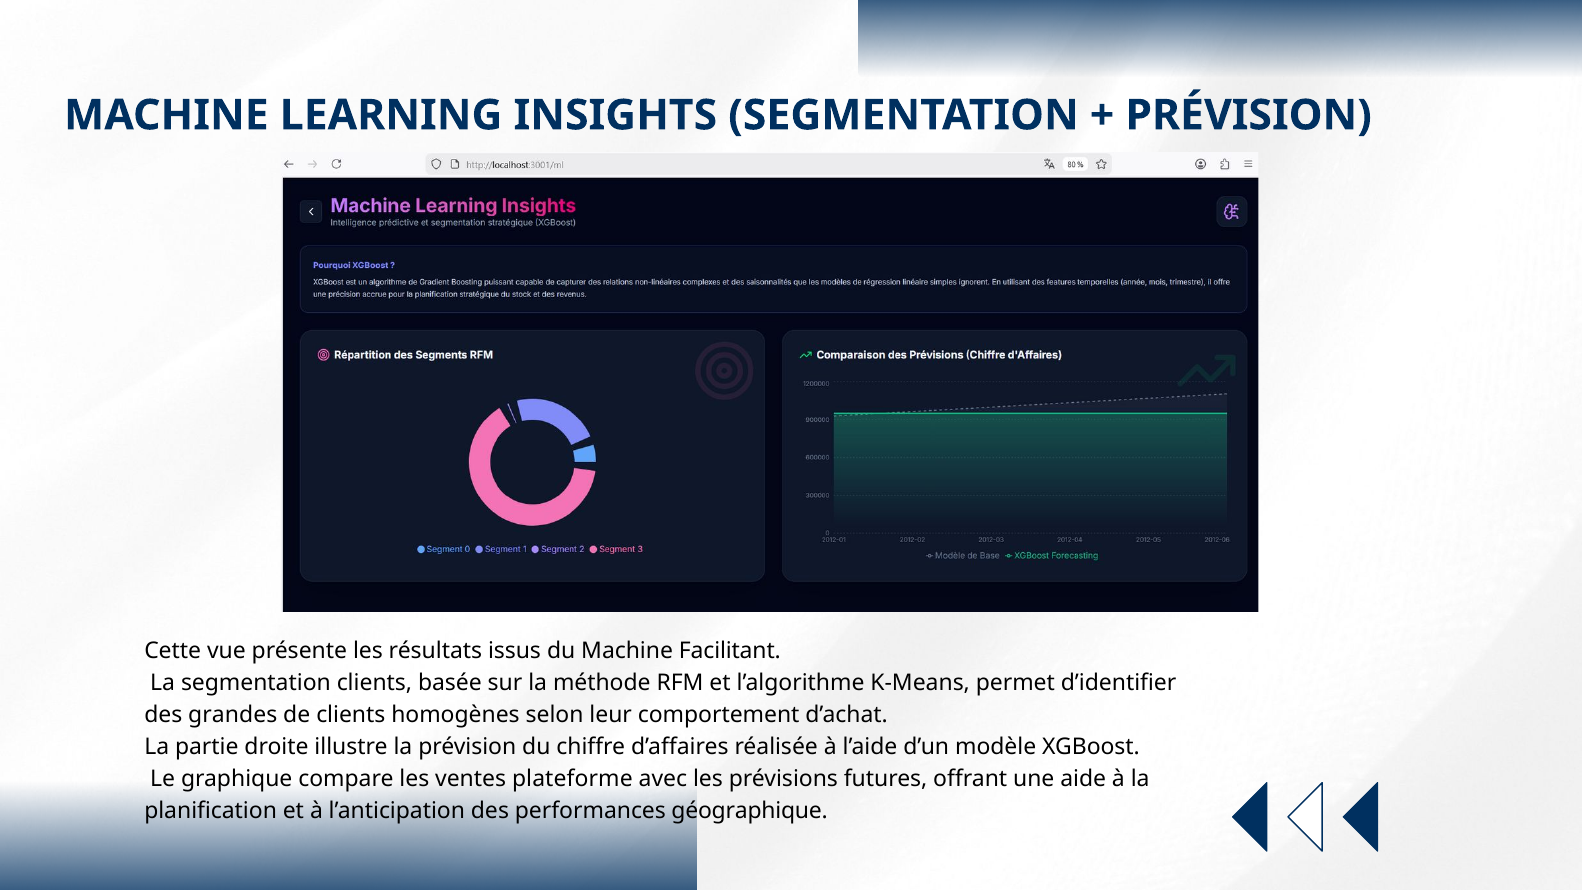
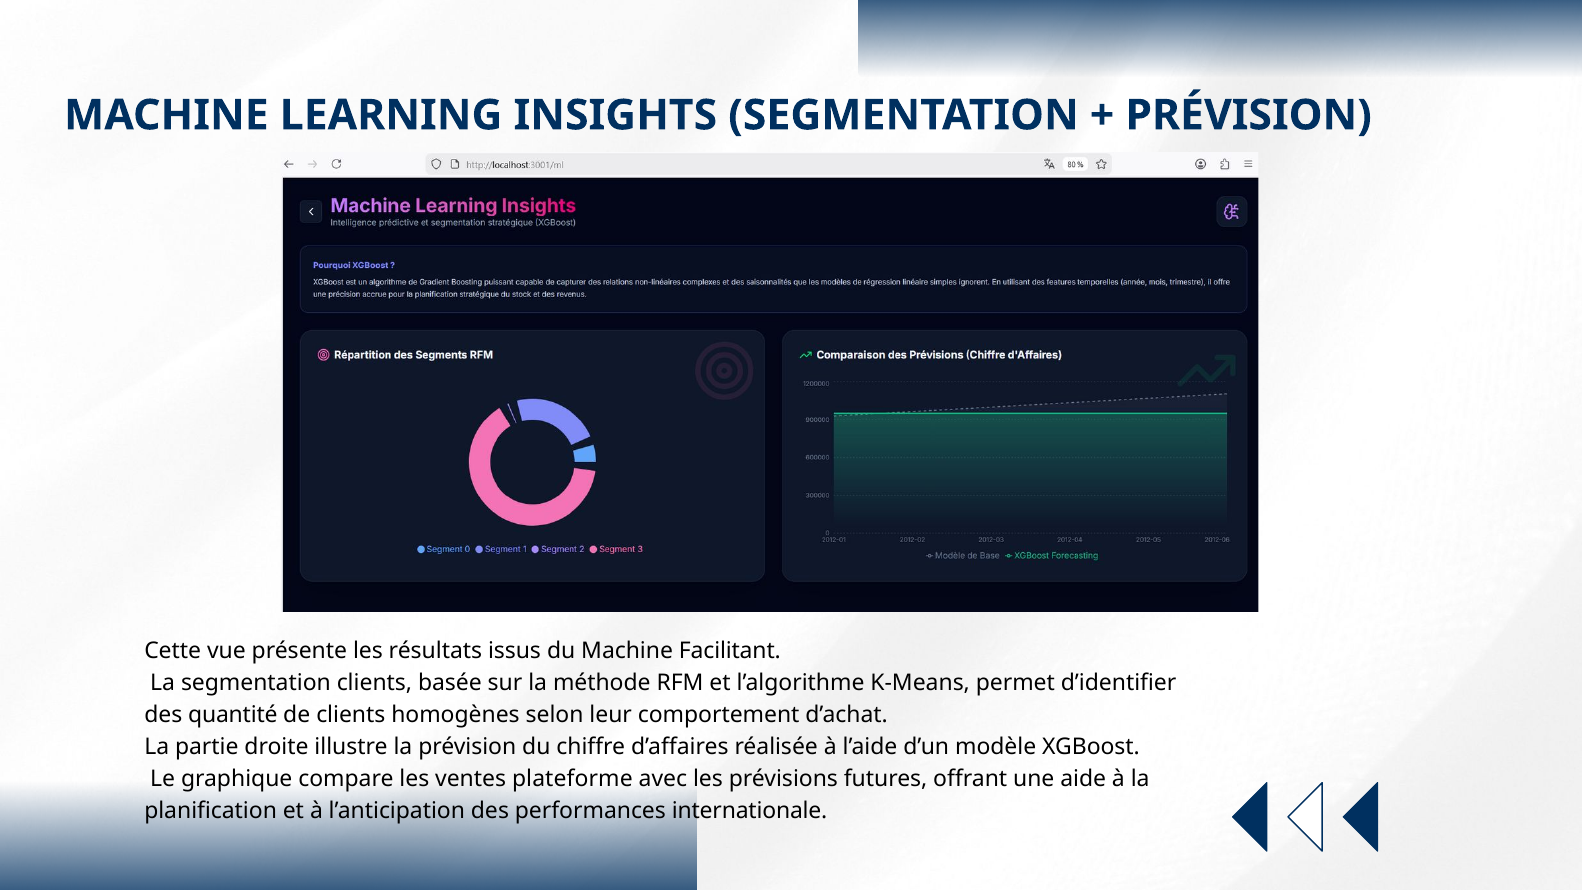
grandes: grandes -> quantité (233, 715)
géographique: géographique -> internationale (750, 811)
